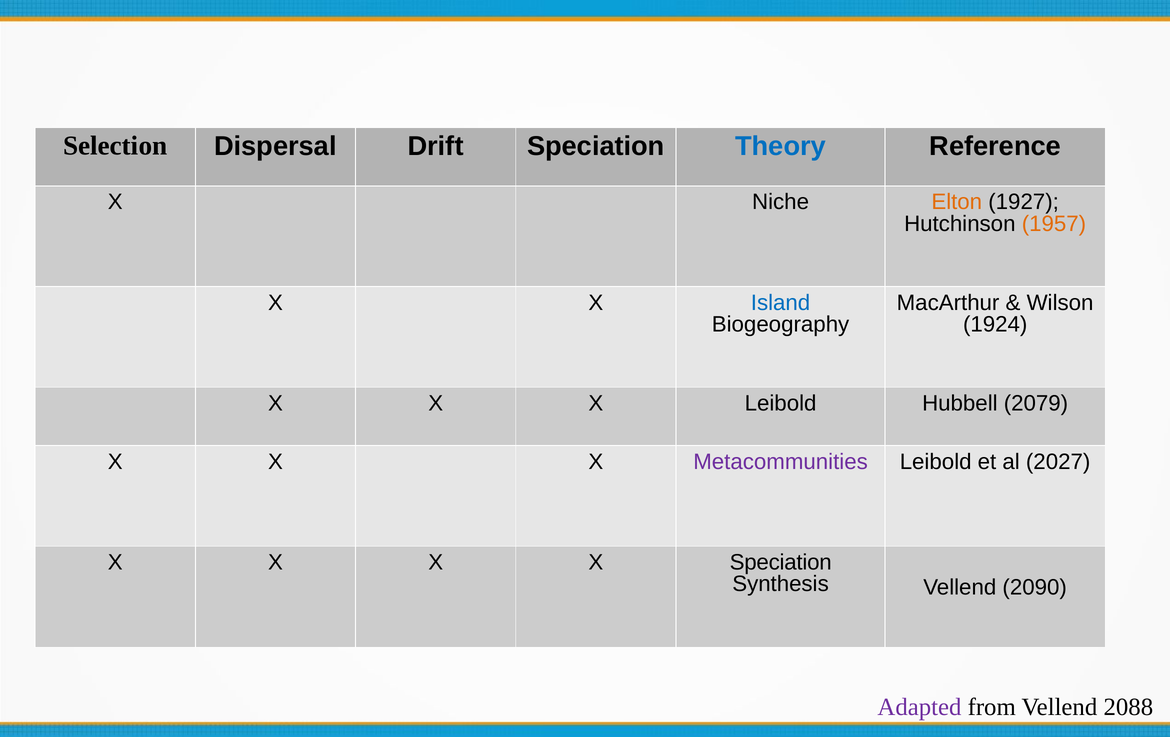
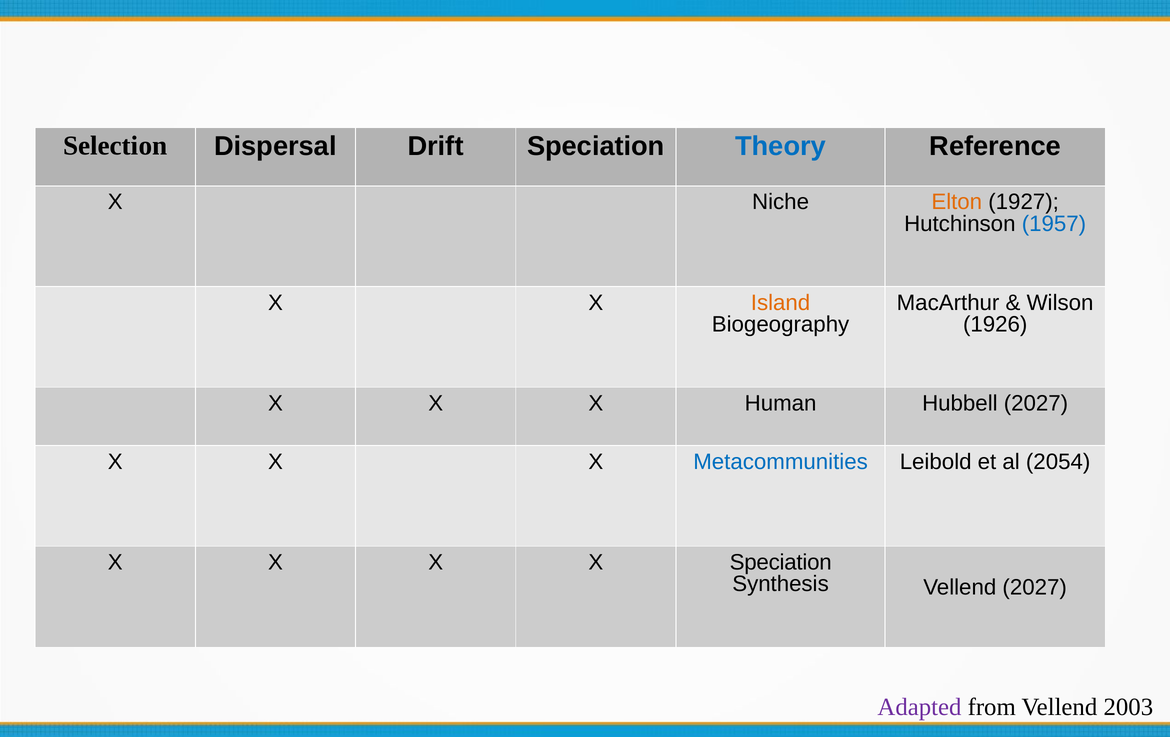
1957 colour: orange -> blue (1054, 224)
Island colour: blue -> orange (781, 303)
1924: 1924 -> 1926 (995, 325)
X Leibold: Leibold -> Human (781, 404)
Hubbell 2079: 2079 -> 2027 (1036, 404)
Metacommunities colour: purple -> blue (781, 462)
2027: 2027 -> 2054 (1058, 462)
Vellend 2090: 2090 -> 2027 (1035, 587)
2088: 2088 -> 2003 (1128, 707)
